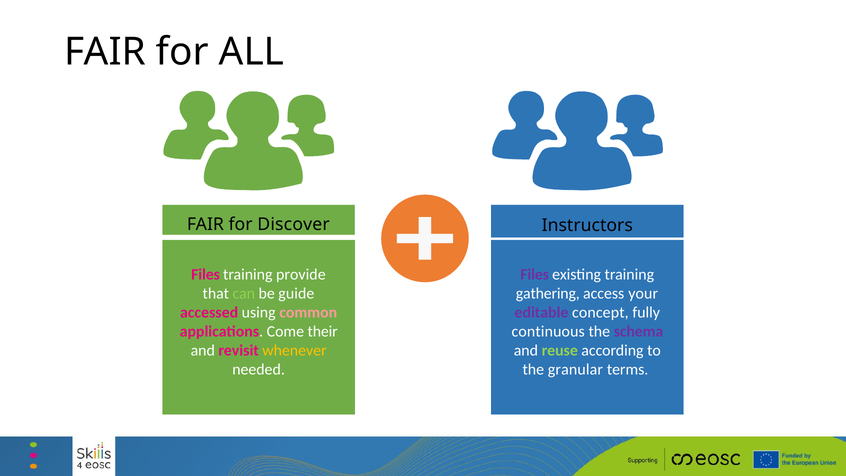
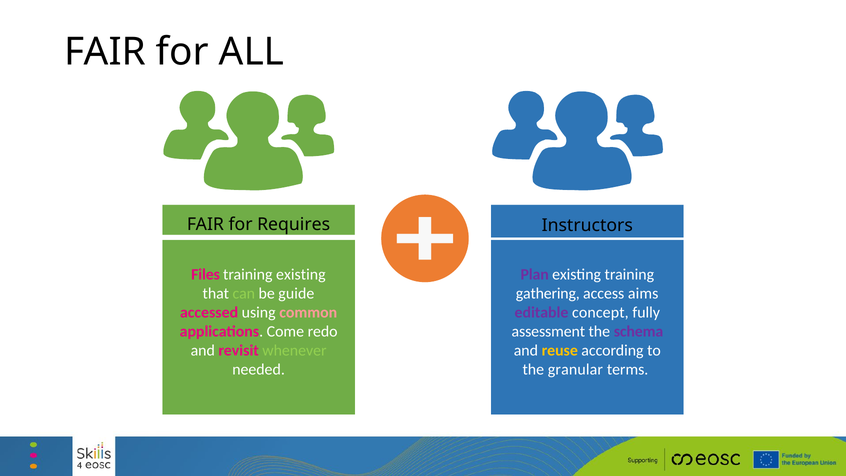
Discover: Discover -> Requires (294, 224)
training provide: provide -> existing (301, 274)
Files: Files -> Plan (535, 274)
your: your -> aims (643, 293)
their: their -> redo (323, 331)
continuous: continuous -> assessment (548, 331)
whenever colour: yellow -> light green (294, 350)
reuse colour: light green -> yellow (560, 350)
